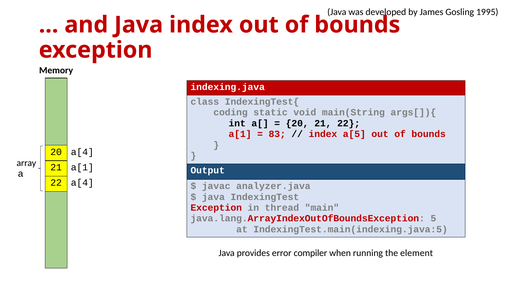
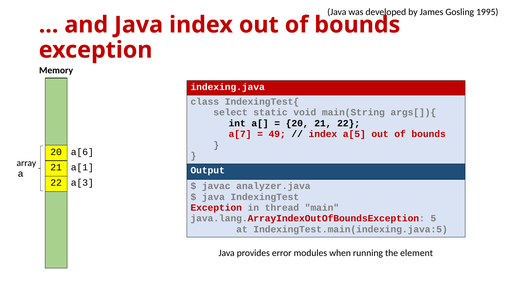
coding: coding -> select (231, 112)
a[1: a[1 -> a[7 (240, 134)
83: 83 -> 49 (277, 134)
20 a[4: a[4 -> a[6 (82, 152)
22 a[4: a[4 -> a[3 (82, 183)
compiler: compiler -> modules (310, 253)
